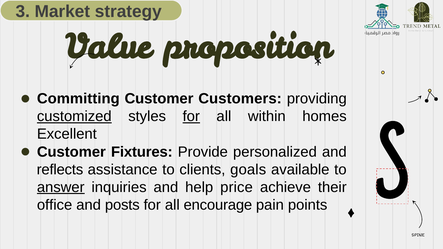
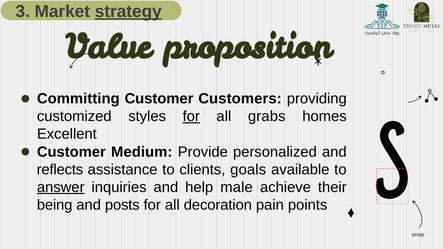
strategy underline: none -> present (128, 12)
customized underline: present -> none (74, 116)
within: within -> grabs (267, 116)
Fixtures: Fixtures -> Medium (142, 152)
price: price -> male (237, 187)
office: office -> being (55, 205)
encourage: encourage -> decoration (218, 205)
